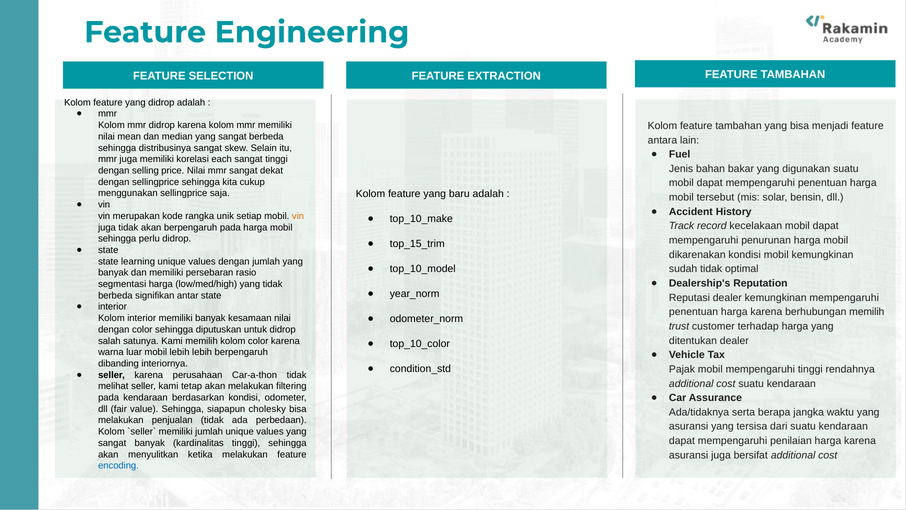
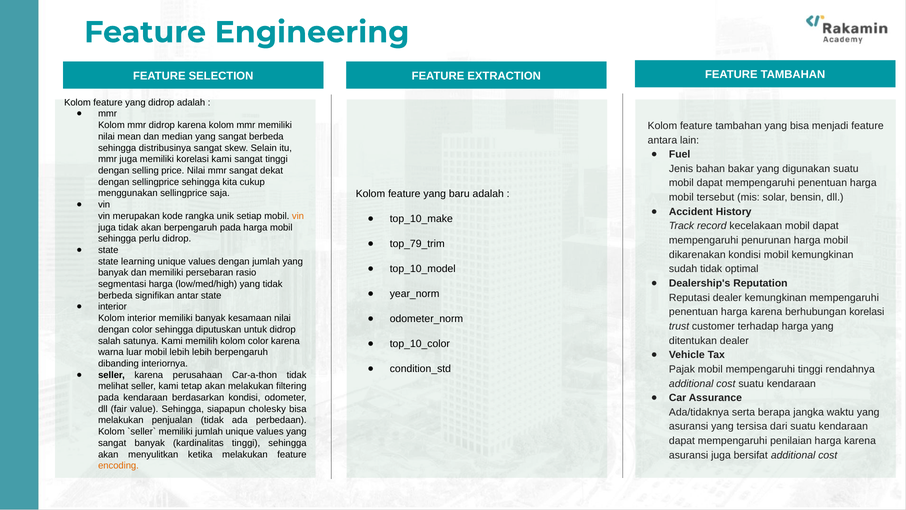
korelasi each: each -> kami (222, 159)
top_15_trim: top_15_trim -> top_79_trim (417, 244)
berhubungan memilih: memilih -> korelasi (867, 312)
encoding colour: blue -> orange (118, 465)
